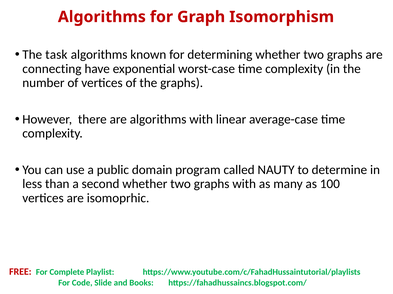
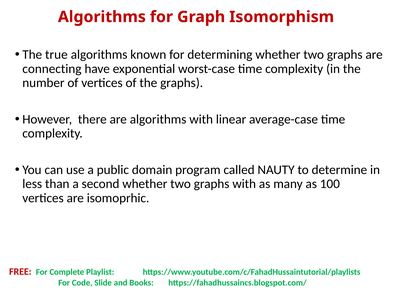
task: task -> true (56, 55)
